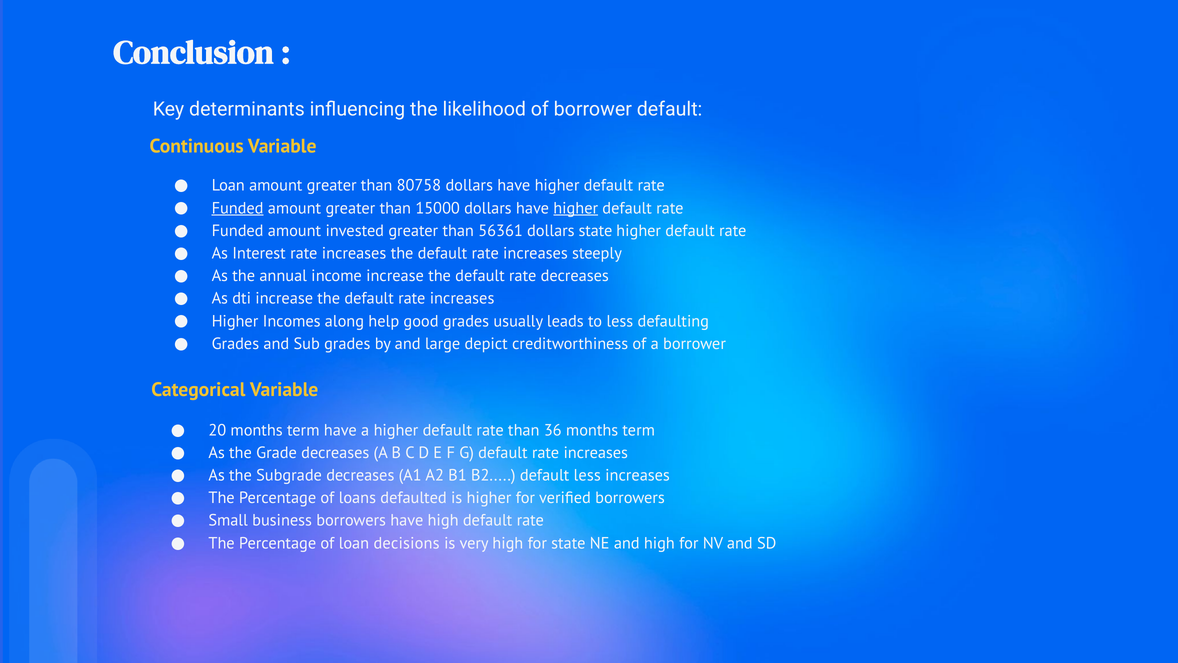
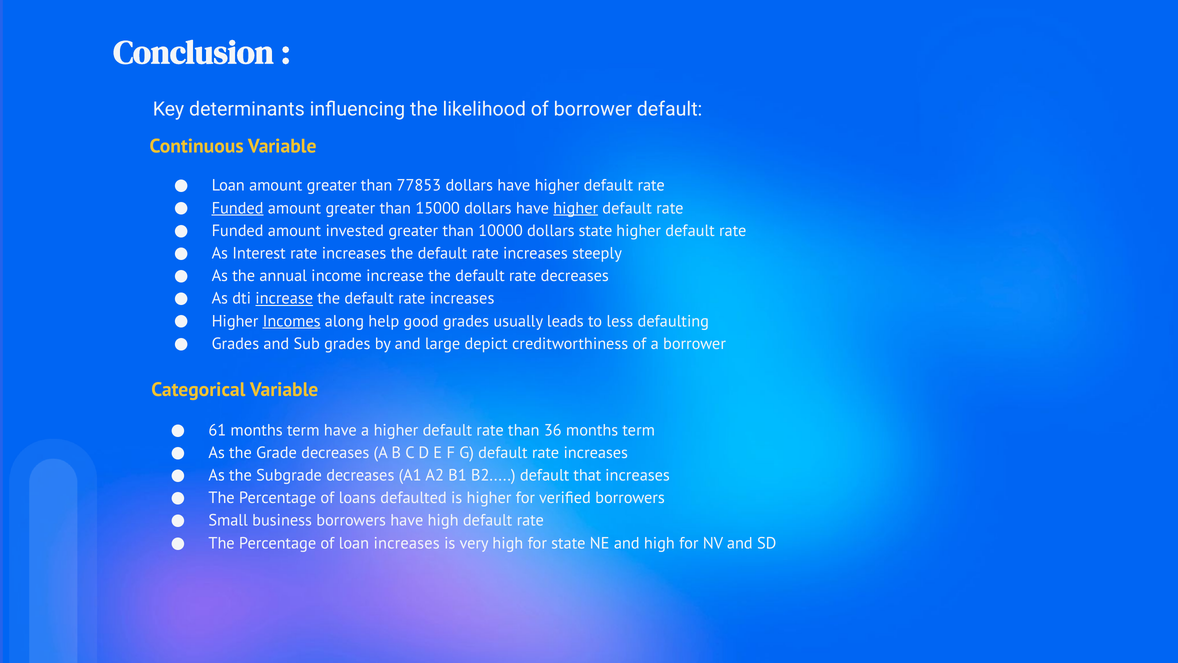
80758: 80758 -> 77853 (419, 185)
56361: 56361 -> 10000 (501, 231)
increase underline: none -> present (284, 298)
Incomes underline: none -> present (292, 321)
20: 20 -> 61 (217, 430)
default less: less -> that (587, 475)
loan decisions: decisions -> increases (407, 543)
